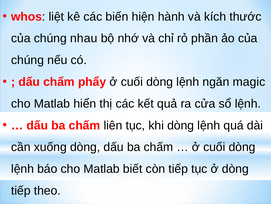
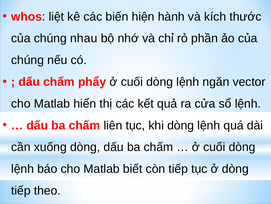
magic: magic -> vector (249, 82)
